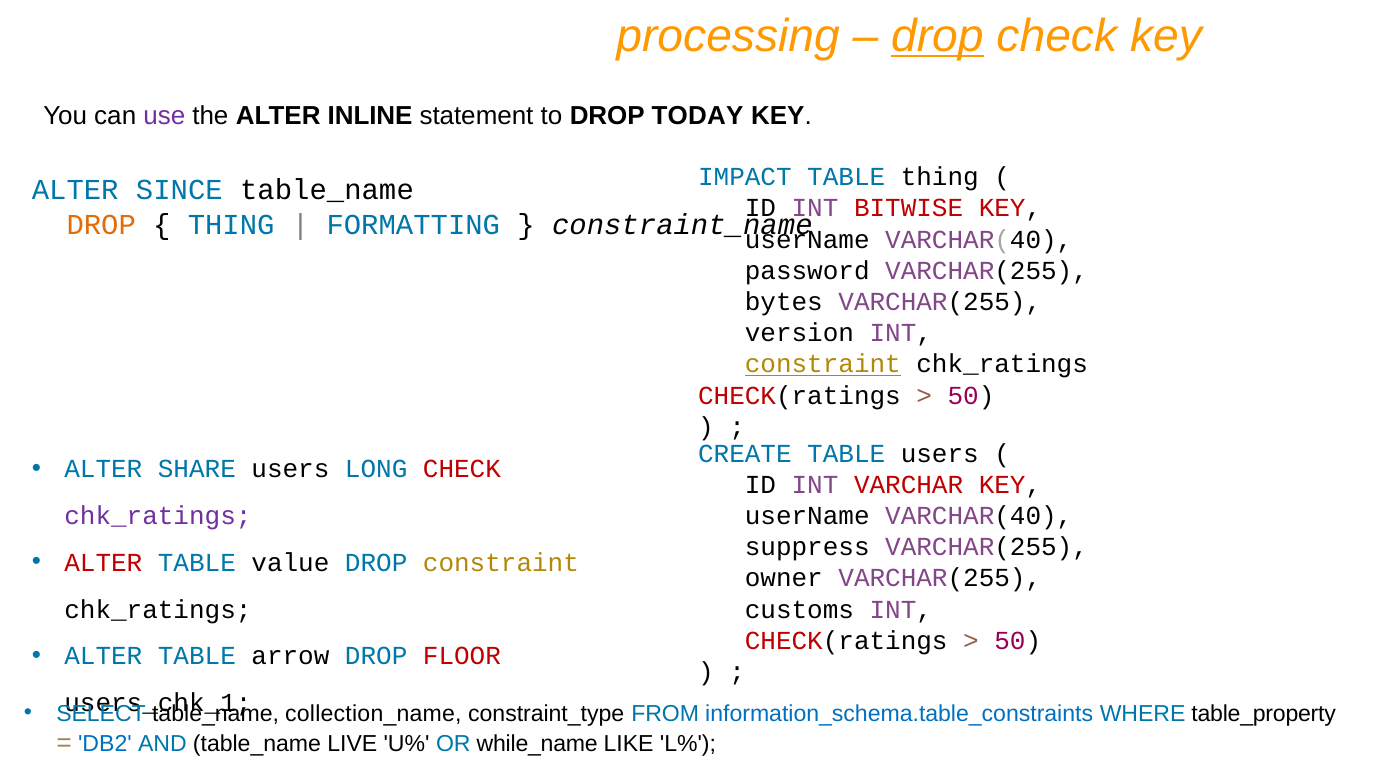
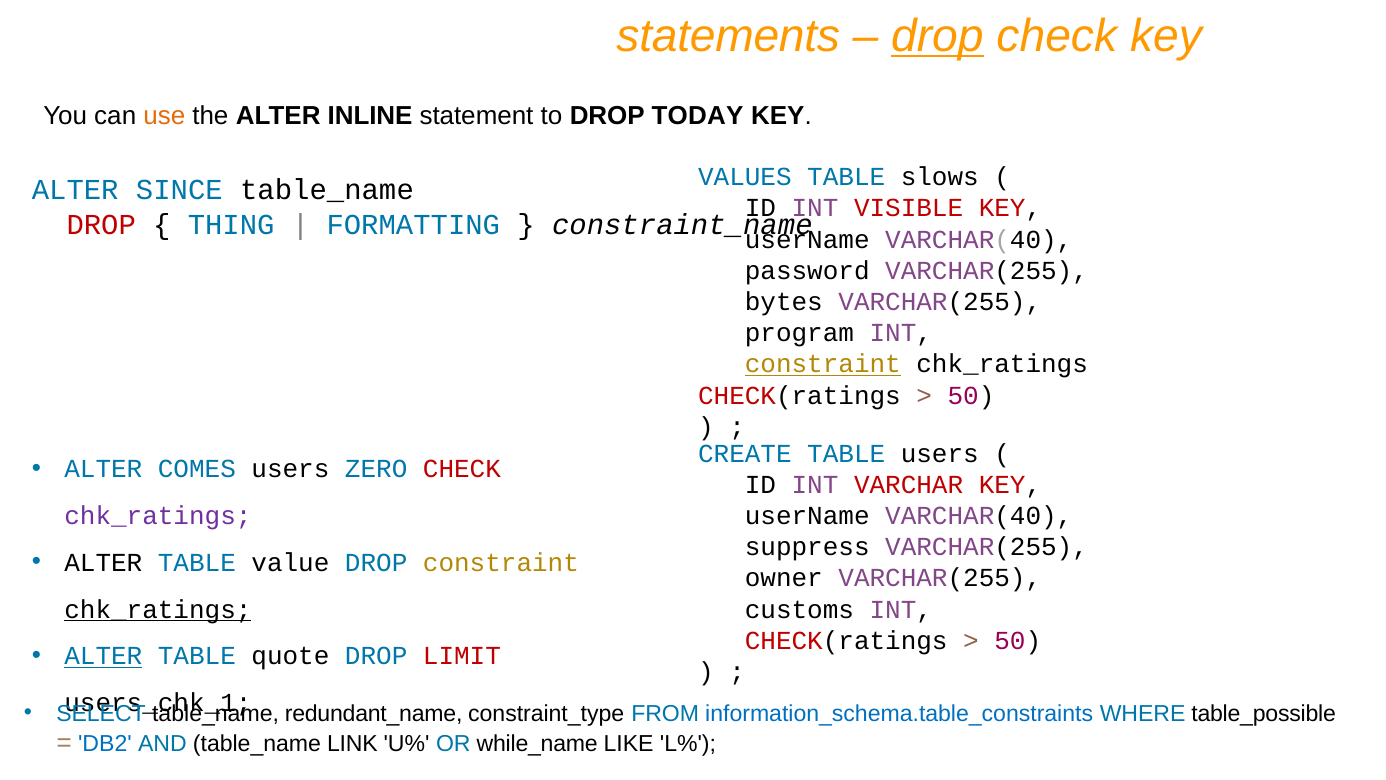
processing: processing -> statements (728, 36)
use colour: purple -> orange (164, 115)
IMPACT: IMPACT -> VALUES (745, 177)
TABLE thing: thing -> slows (940, 177)
BITWISE: BITWISE -> VISIBLE (909, 208)
DROP colour: orange -> red (101, 225)
version: version -> program (799, 333)
SHARE: SHARE -> COMES (197, 469)
LONG: LONG -> ZERO (376, 469)
ALTER colour: red -> black (103, 562)
chk_ratings underline: none -> present (158, 609)
ALTER underline: none -> present (103, 656)
arrow: arrow -> quote (290, 656)
FLOOR: FLOOR -> LIMIT (462, 656)
collection_name: collection_name -> redundant_name (374, 713)
table_property: table_property -> table_possible (1264, 713)
LIVE: LIVE -> LINK (352, 744)
